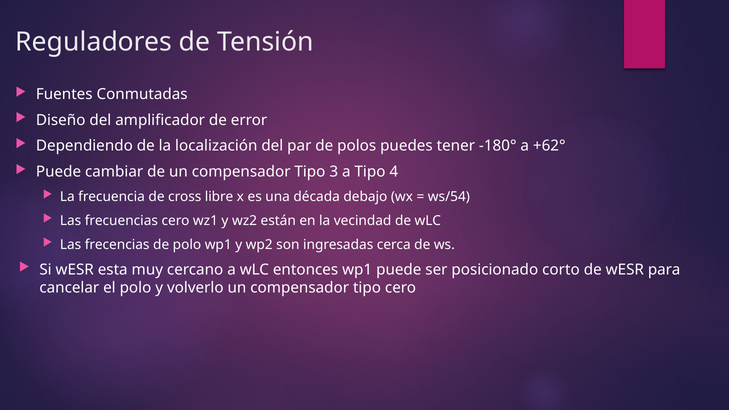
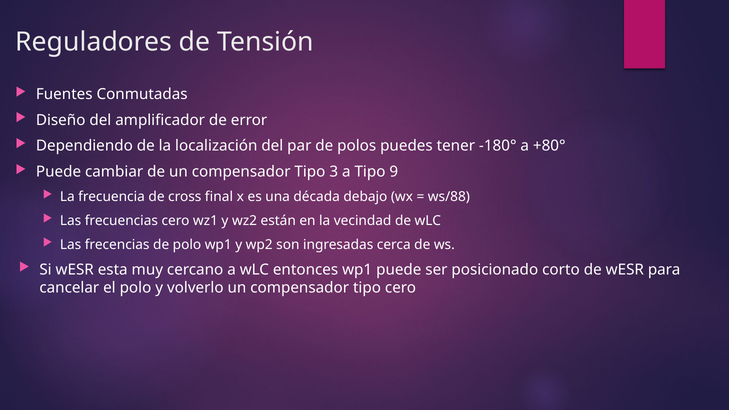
+62°: +62° -> +80° (549, 146)
4: 4 -> 9 (394, 172)
libre: libre -> final (219, 197)
ws/54: ws/54 -> ws/88 (449, 197)
